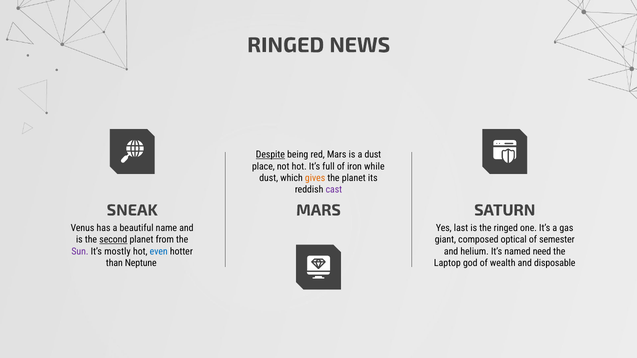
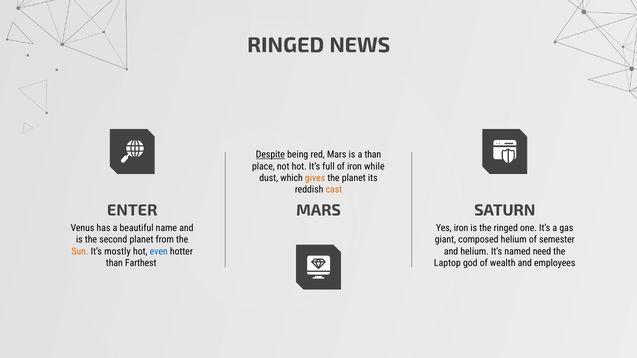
a dust: dust -> than (373, 155)
cast colour: purple -> orange (334, 190)
SNEAK: SNEAK -> ENTER (132, 210)
Yes last: last -> iron (461, 228)
second underline: present -> none (113, 240)
composed optical: optical -> helium (514, 240)
Sun colour: purple -> orange (80, 252)
Neptune: Neptune -> Farthest (141, 263)
disposable: disposable -> employees (555, 263)
